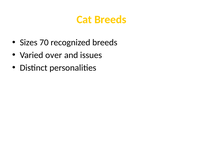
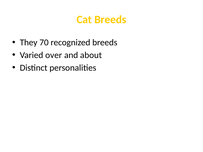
Sizes: Sizes -> They (29, 43)
issues: issues -> about (91, 55)
